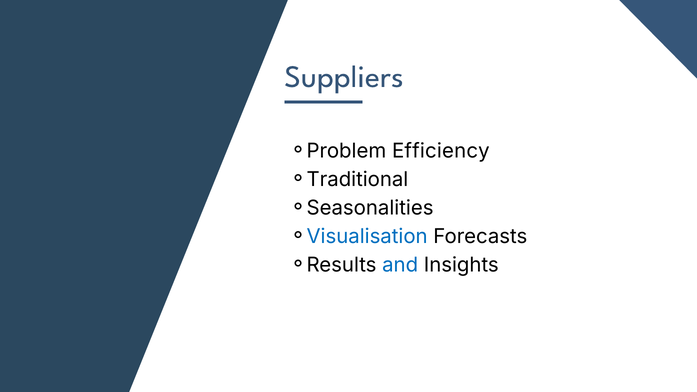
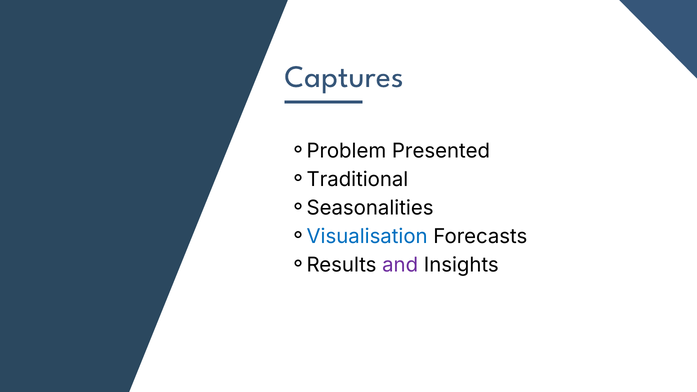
Suppliers: Suppliers -> Captures (344, 77)
Efficiency: Efficiency -> Presented (441, 151)
and colour: blue -> purple (400, 265)
